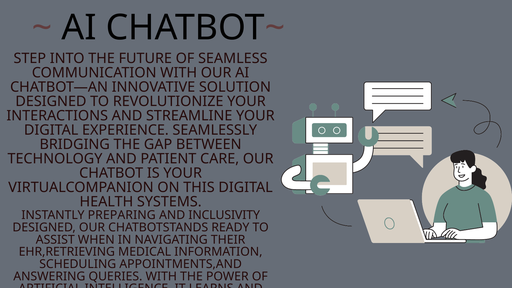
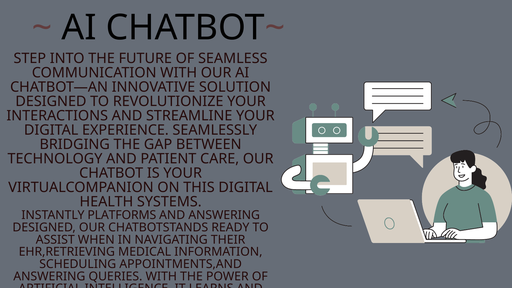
PREPARING: PREPARING -> PLATFORMS (122, 215)
AND INCLUSIVITY: INCLUSIVITY -> ANSWERING (224, 215)
